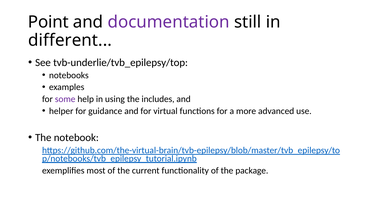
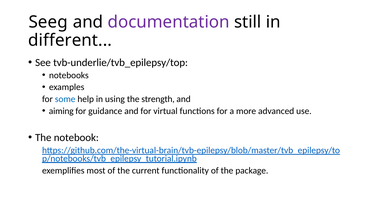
Point: Point -> Seeg (48, 22)
some colour: purple -> blue (65, 99)
includes: includes -> strength (158, 99)
helper: helper -> aiming (61, 111)
